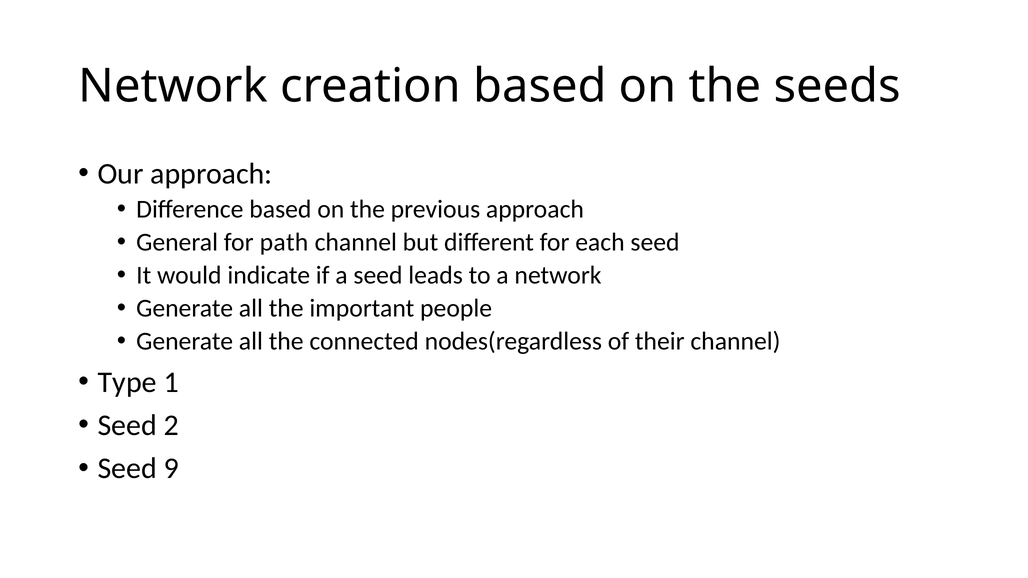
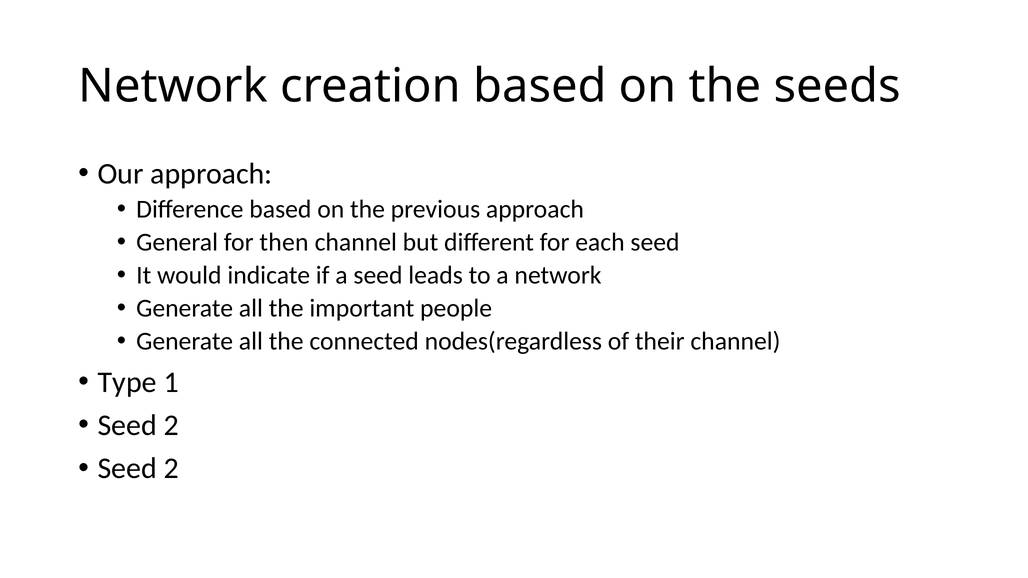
path: path -> then (284, 242)
9: 9 -> 2 (171, 469)
